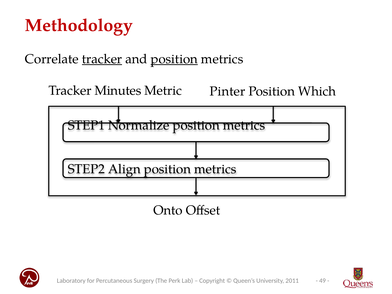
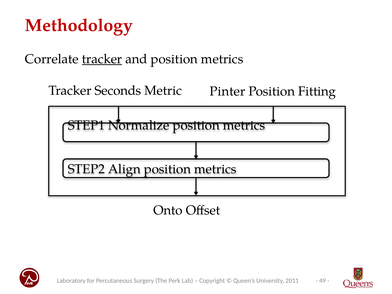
position underline: present -> none (174, 59)
Minutes: Minutes -> Seconds (118, 91)
Which: Which -> Fitting (317, 91)
